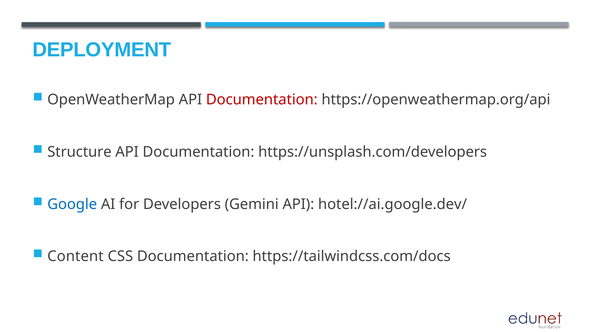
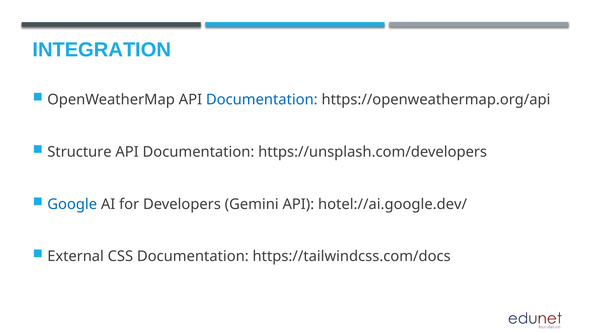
DEPLOYMENT: DEPLOYMENT -> INTEGRATION (102, 50)
Documentation colour: red -> blue (262, 100)
Content: Content -> External (76, 256)
